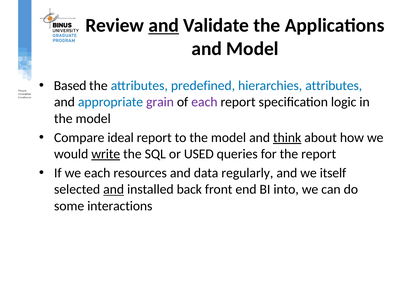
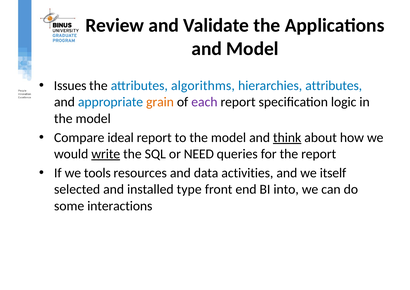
and underline: present -> none (164, 25)
Based: Based -> Issues (70, 86)
predefined: predefined -> algorithms (203, 86)
grain colour: purple -> orange (160, 102)
USED: USED -> NEED (199, 154)
we each: each -> tools (97, 173)
regularly: regularly -> activities (247, 173)
and underline: present -> none (114, 190)
back: back -> type (189, 190)
